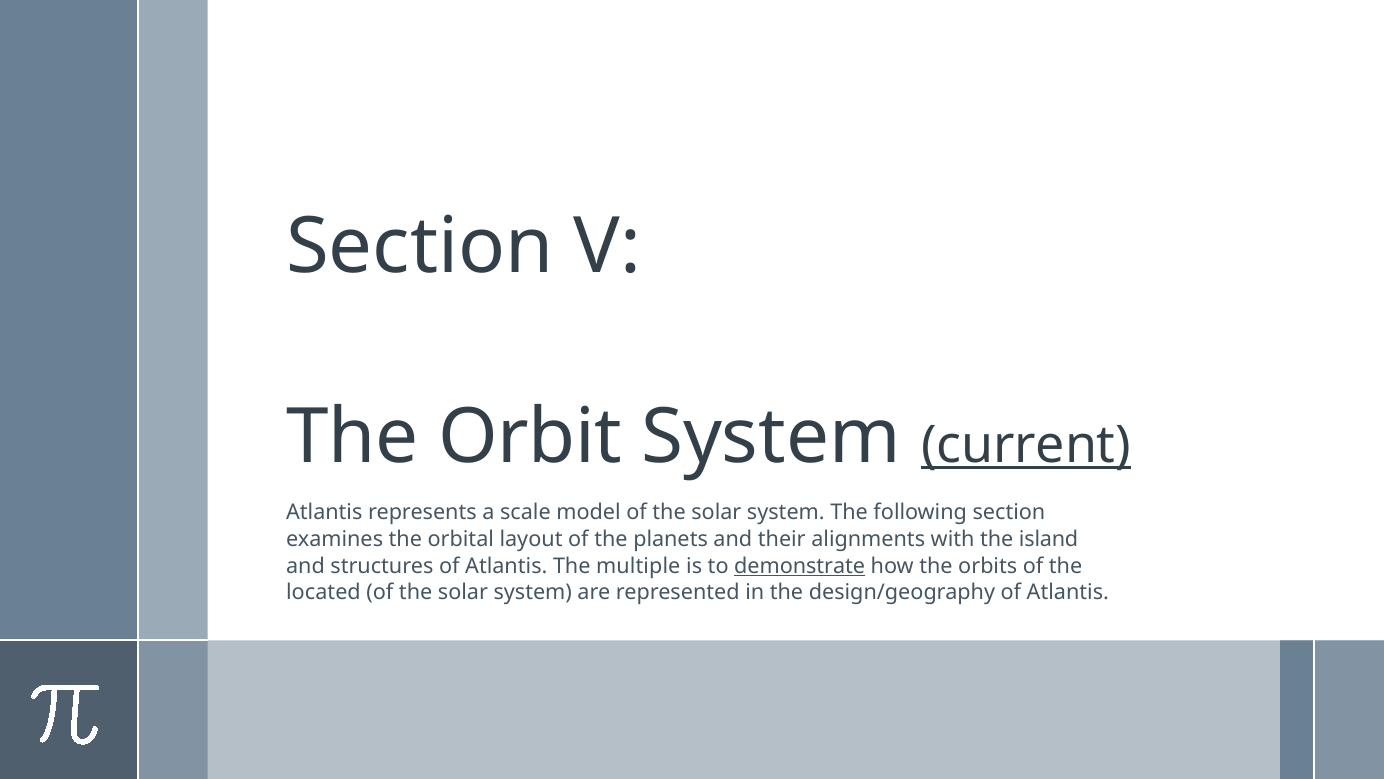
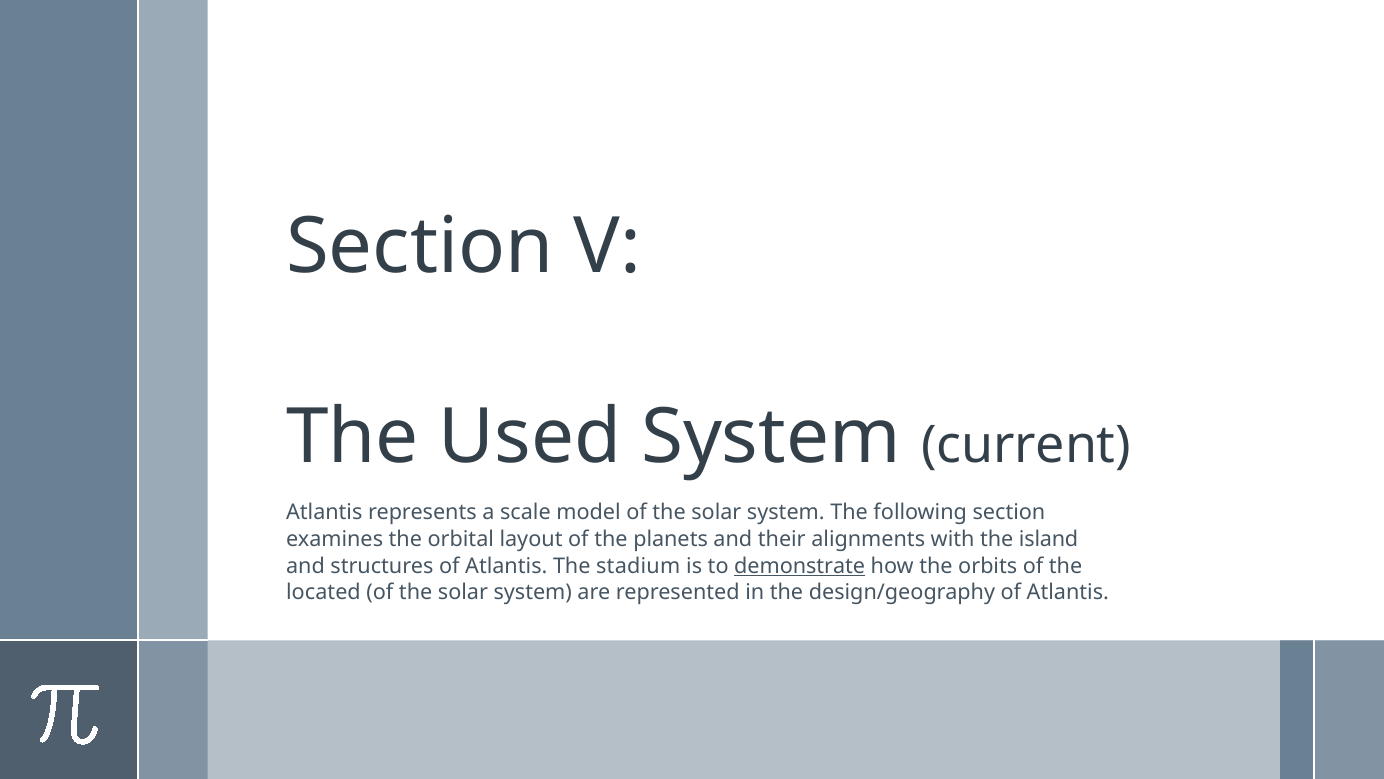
Orbit: Orbit -> Used (530, 437)
current underline: present -> none (1026, 445)
multiple: multiple -> stadium (638, 566)
